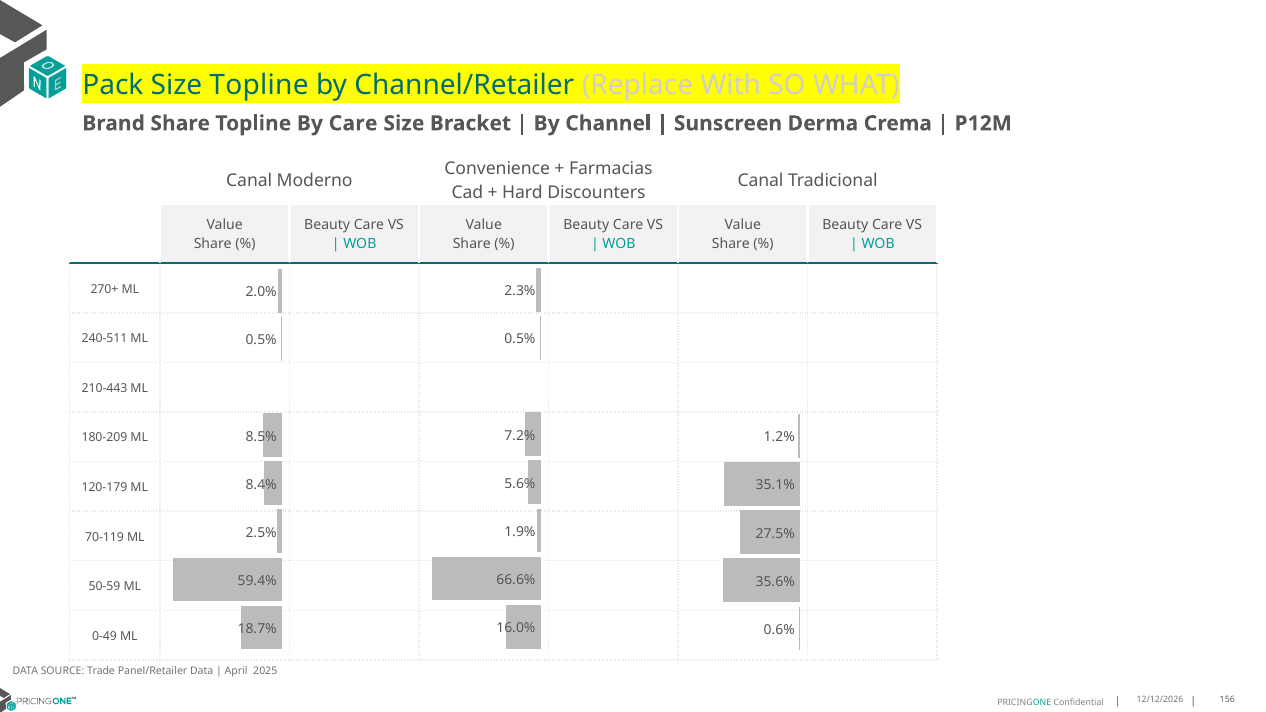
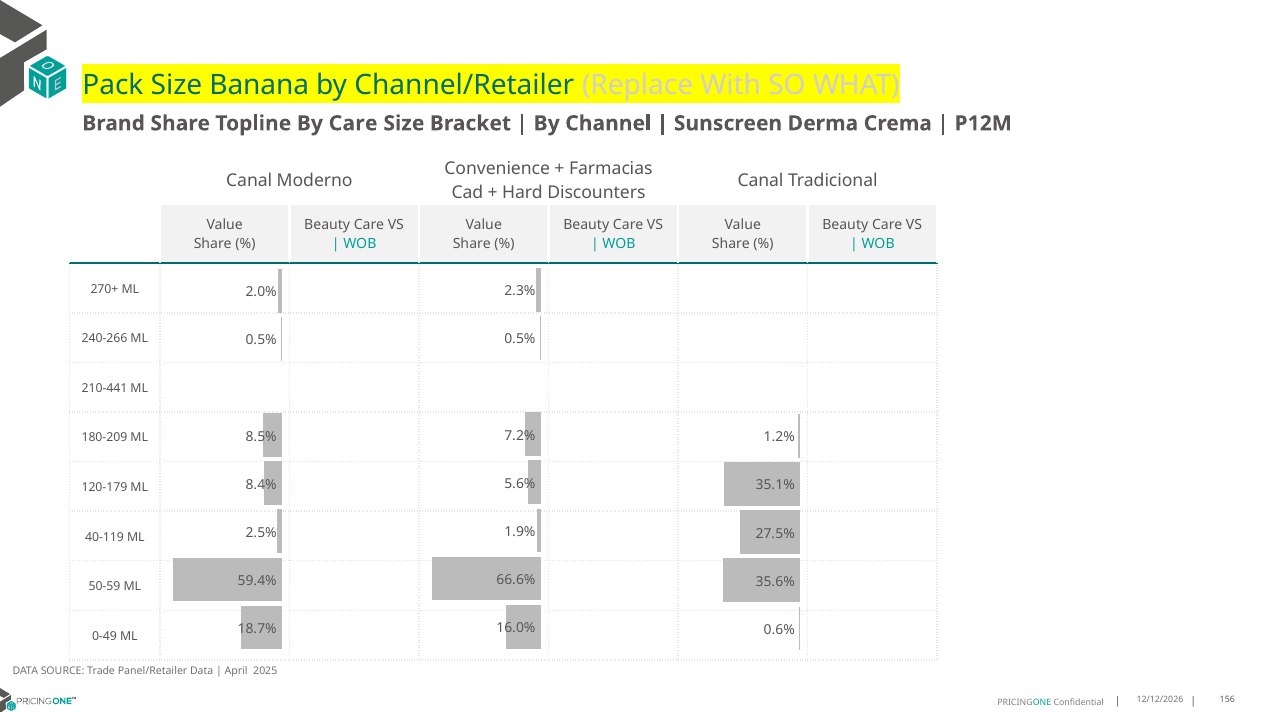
Size Topline: Topline -> Banana (259, 85)
240-511: 240-511 -> 240-266 (105, 339)
210-443: 210-443 -> 210-441 (105, 388)
70-119: 70-119 -> 40-119 (105, 537)
